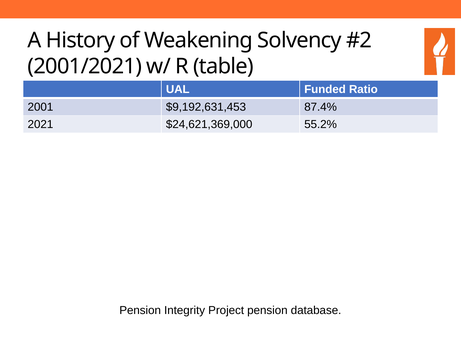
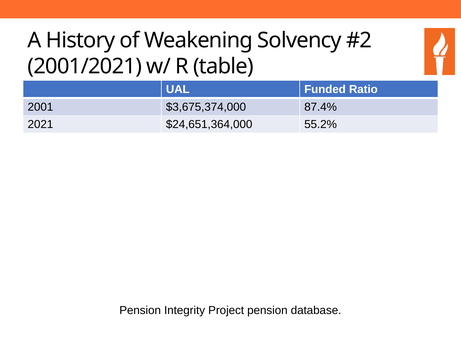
$9,192,631,453: $9,192,631,453 -> $3,675,374,000 (206, 107)
$24,621,369,000: $24,621,369,000 -> $24,651,364,000 (209, 125)
